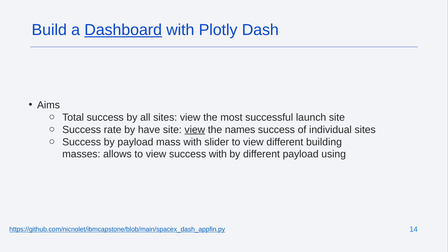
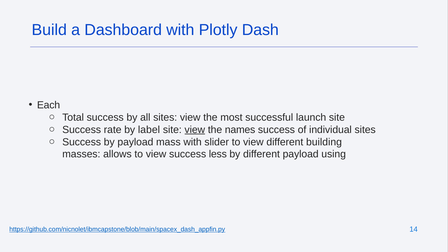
Dashboard underline: present -> none (123, 30)
Aims: Aims -> Each (49, 105)
have: have -> label (149, 130)
success with: with -> less (218, 154)
